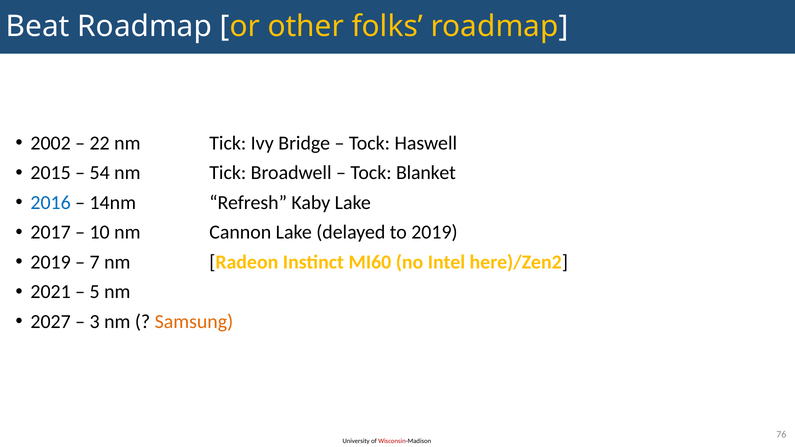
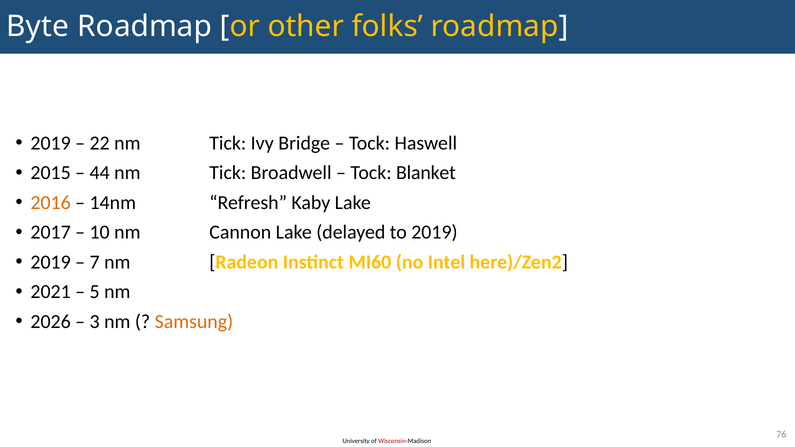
Beat: Beat -> Byte (38, 27)
2002: 2002 -> 2019 (51, 143)
54: 54 -> 44 (100, 173)
2016 colour: blue -> orange (51, 203)
2027: 2027 -> 2026 (51, 322)
